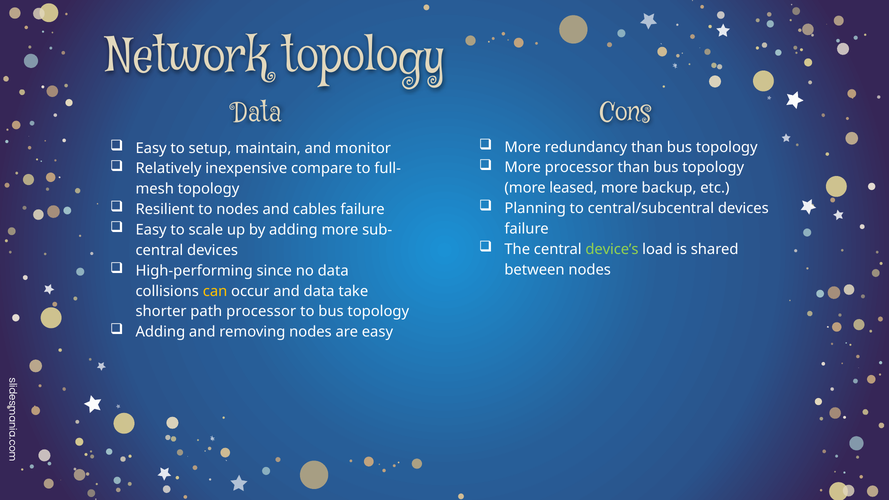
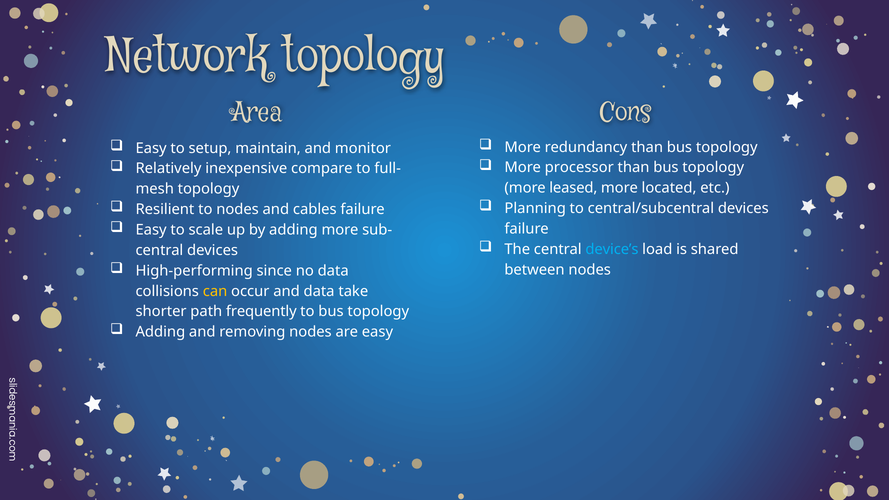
Data: Data -> Area (257, 112)
backup: backup -> located (669, 188)
device’s colour: light green -> light blue (612, 249)
path processor: processor -> frequently (261, 312)
